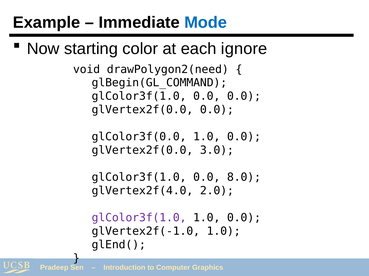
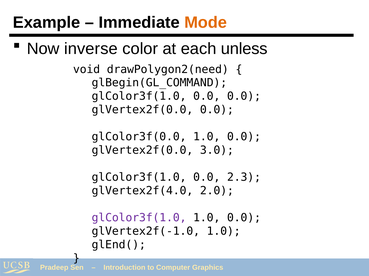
Mode colour: blue -> orange (206, 23)
starting: starting -> inverse (91, 49)
ignore: ignore -> unless (244, 49)
8.0: 8.0 -> 2.3 (244, 178)
